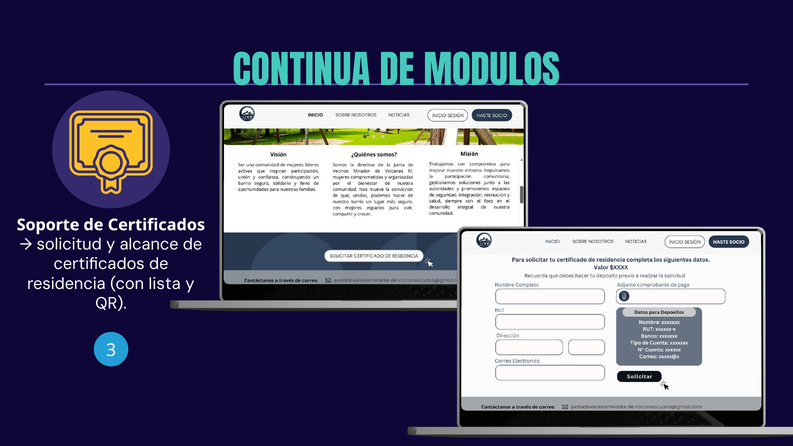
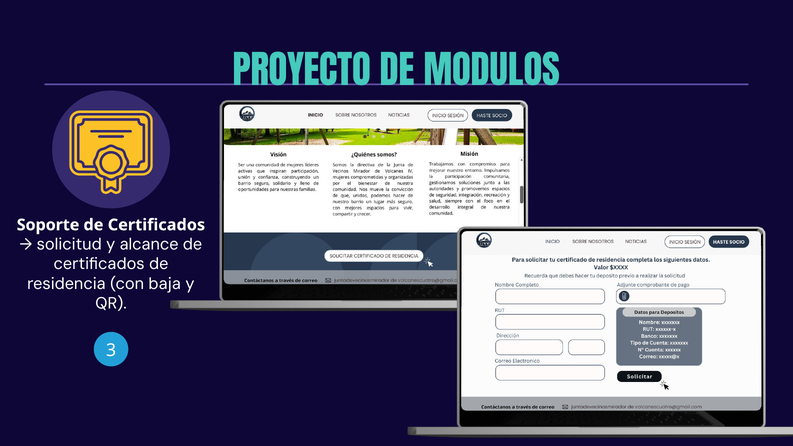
CONTINUA: CONTINUA -> PROYECTO (302, 73)
lista: lista -> baja (165, 284)
